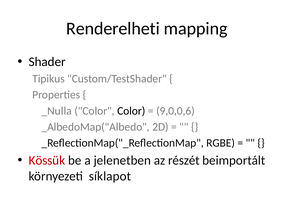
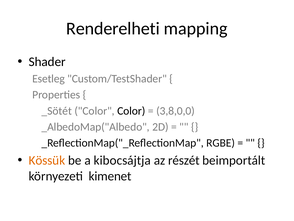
Tipikus: Tipikus -> Esetleg (49, 79)
_Nulla: _Nulla -> _Sötét (57, 111)
9,0,0,6: 9,0,0,6 -> 3,8,0,0 (176, 111)
Kössük colour: red -> orange (47, 160)
jelenetben: jelenetben -> kibocsájtja (122, 160)
síklapot: síklapot -> kimenet (110, 176)
